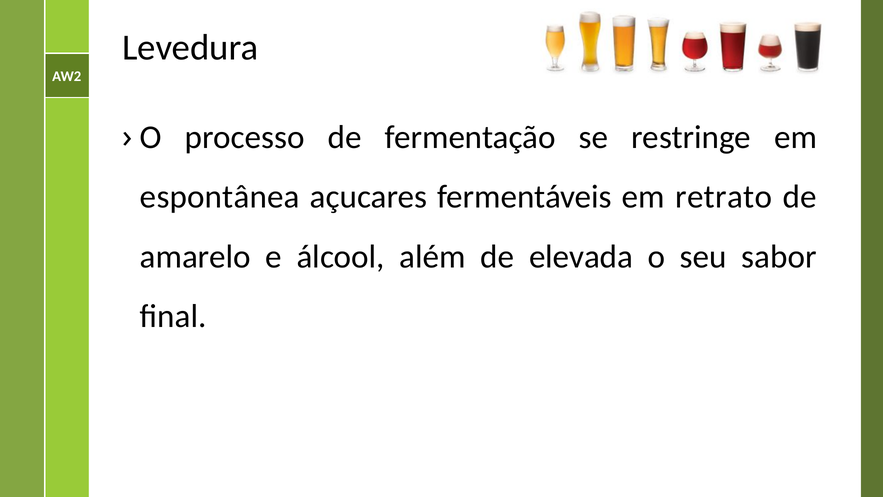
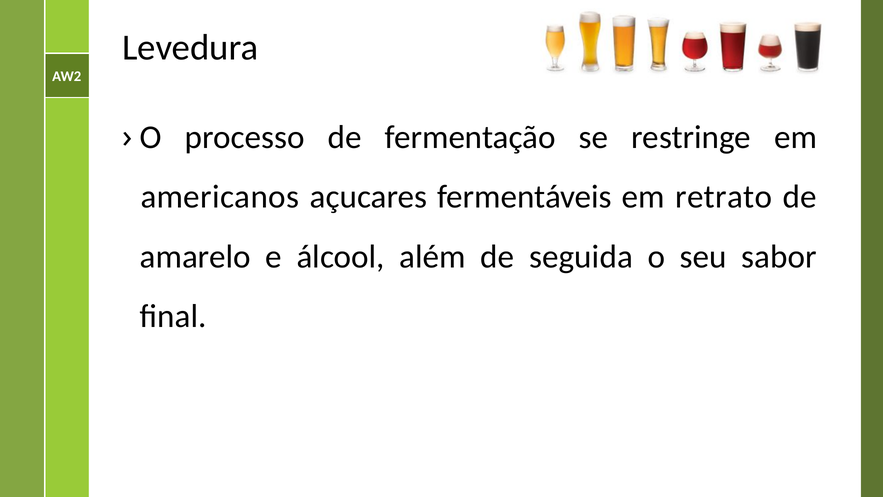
espontânea: espontânea -> americanos (220, 197)
elevada: elevada -> seguida (581, 257)
